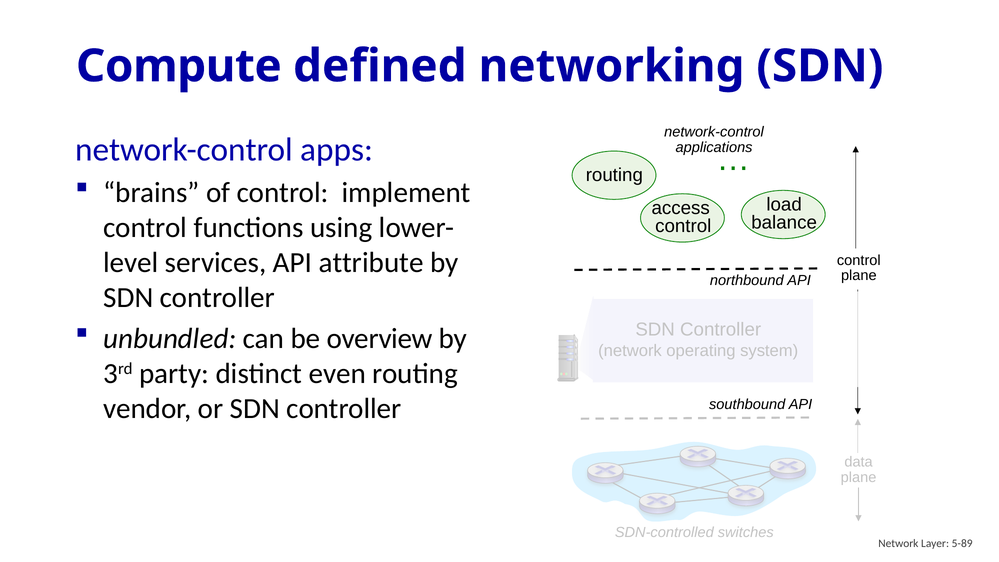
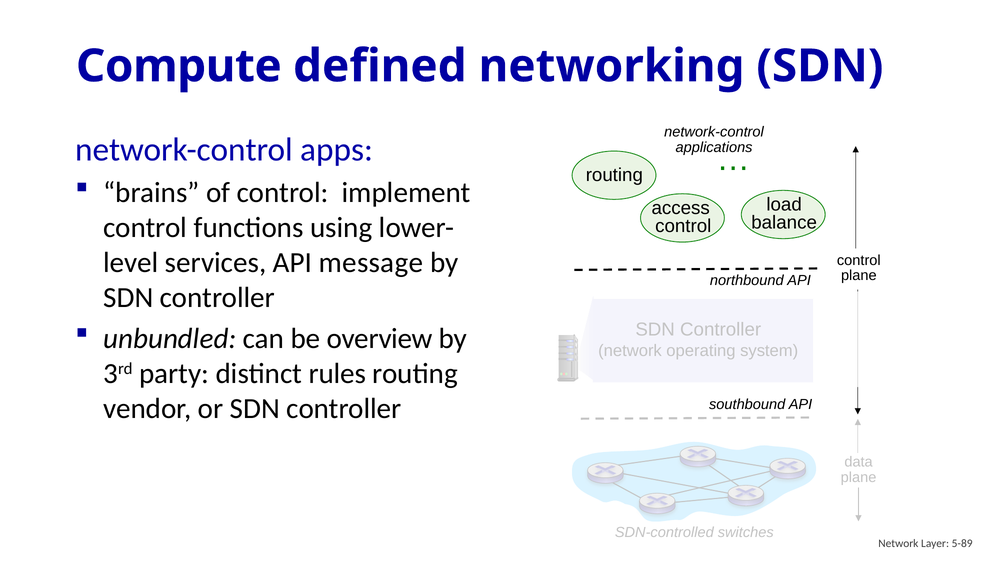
attribute: attribute -> message (371, 263)
even: even -> rules (337, 373)
